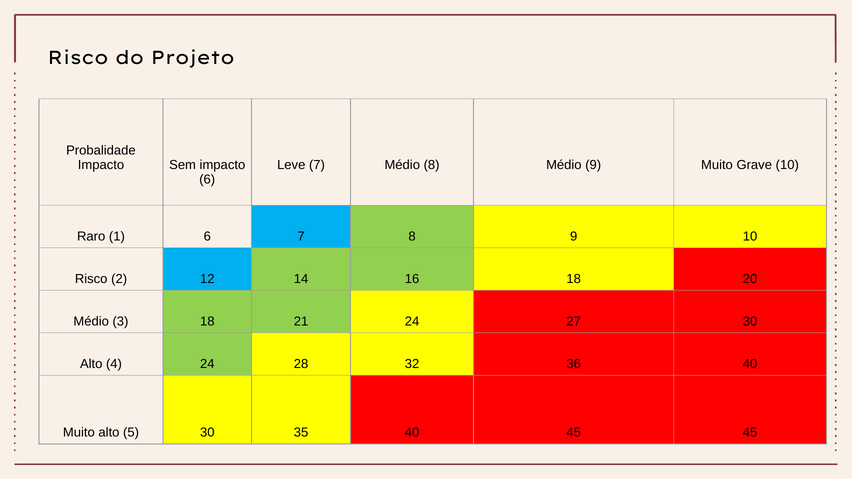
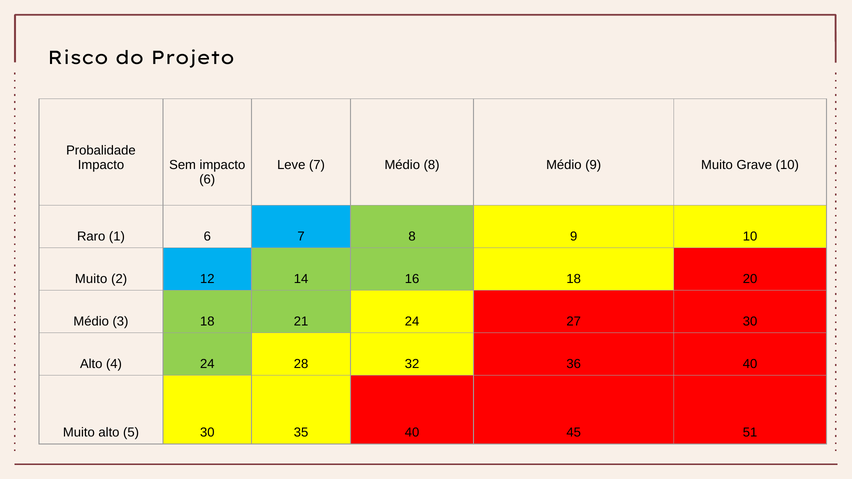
Risco: Risco -> Muito (91, 279)
45 45: 45 -> 51 (750, 433)
